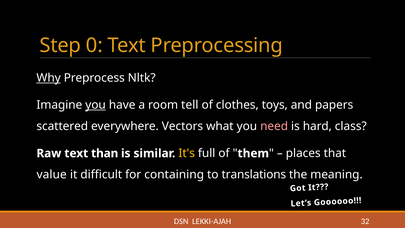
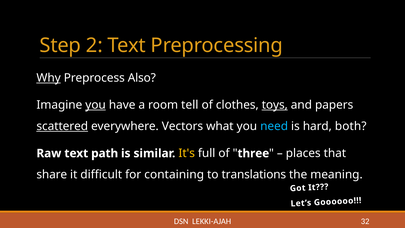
0: 0 -> 2 (94, 45)
Nltk: Nltk -> Also (142, 78)
toys underline: none -> present (275, 105)
scattered underline: none -> present (62, 126)
need colour: pink -> light blue (274, 126)
class: class -> both (351, 126)
than: than -> path (105, 153)
them: them -> three (253, 153)
value: value -> share (52, 174)
